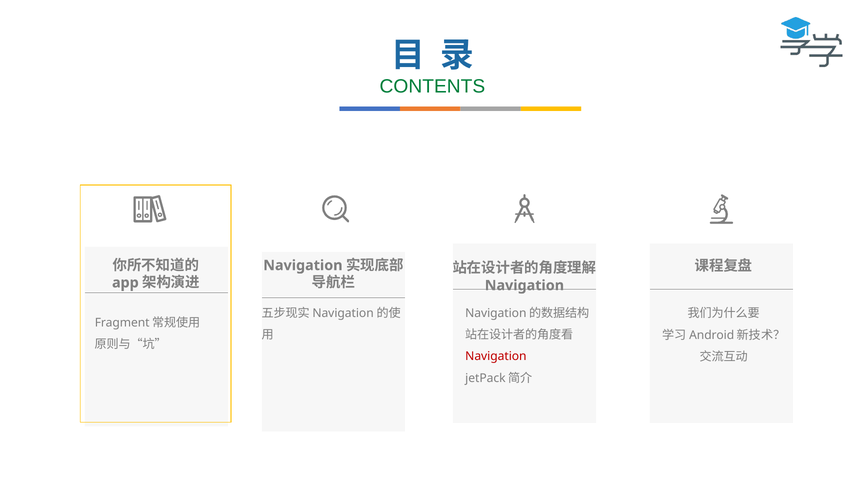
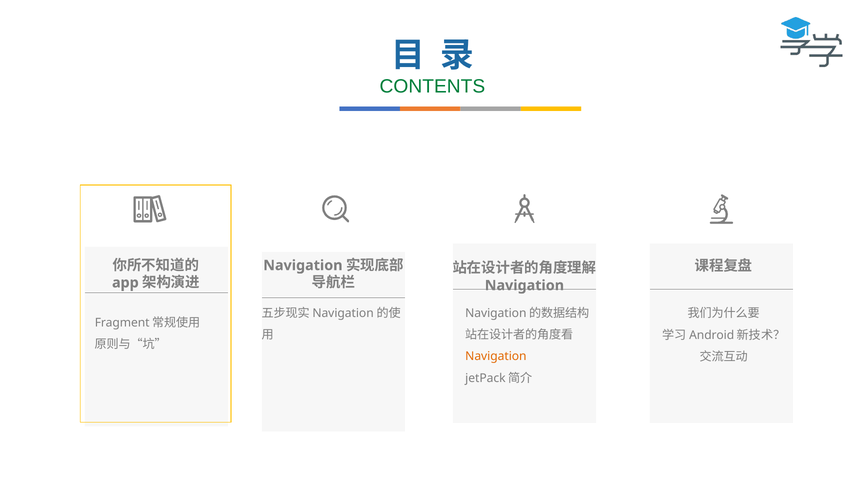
Navigation colour: red -> orange (496, 356)
